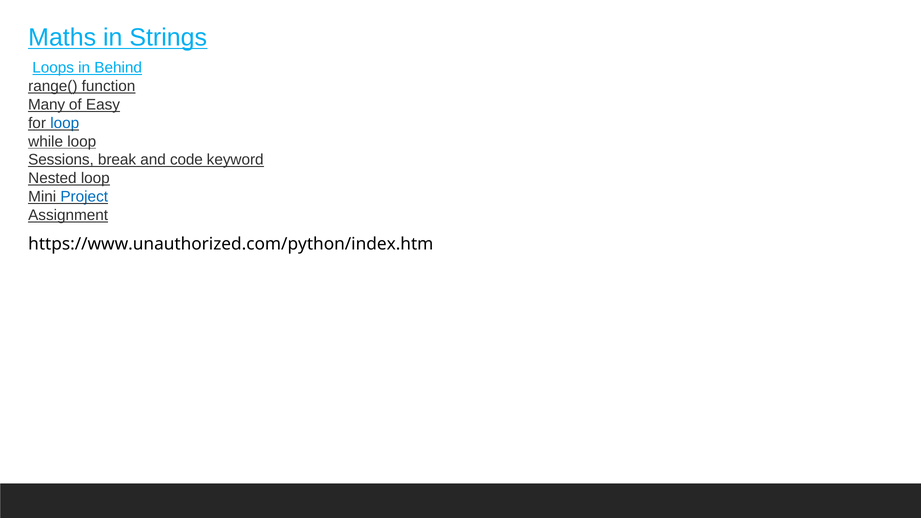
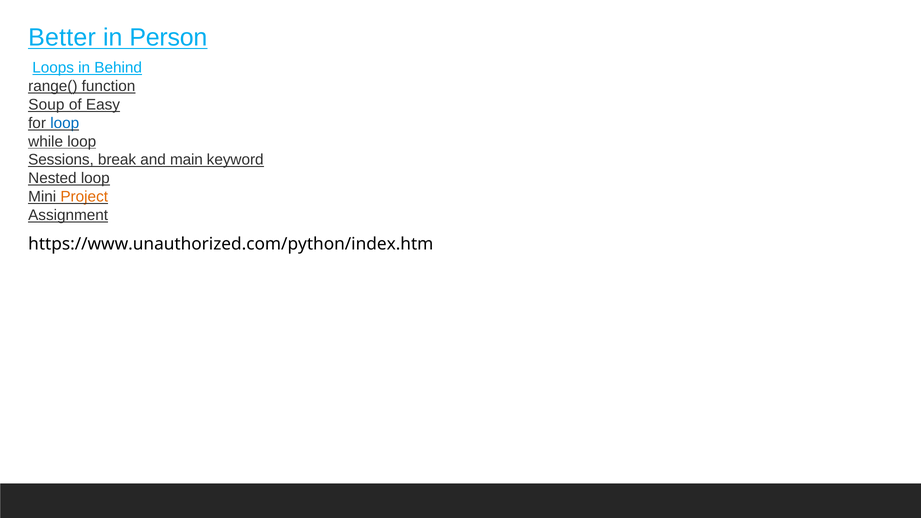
Maths: Maths -> Better (62, 38)
Strings: Strings -> Person (168, 38)
Many: Many -> Soup (46, 105)
code: code -> main (186, 160)
Project colour: blue -> orange (84, 197)
